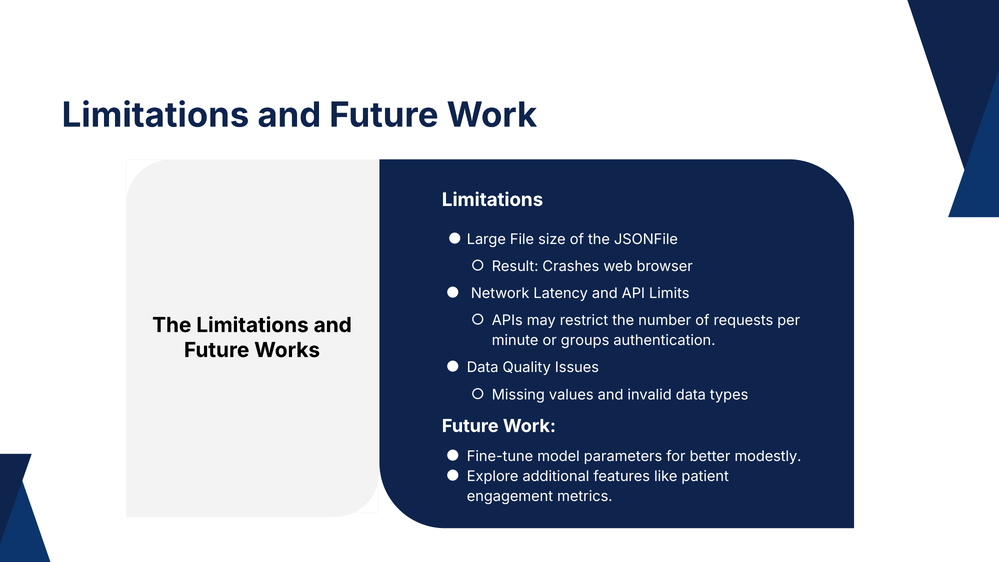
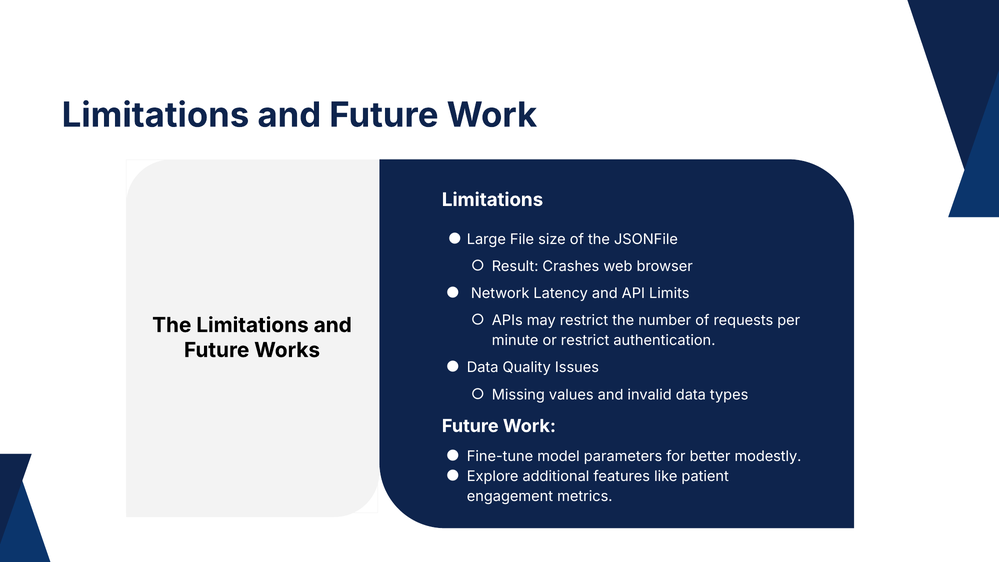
or groups: groups -> restrict (585, 341)
